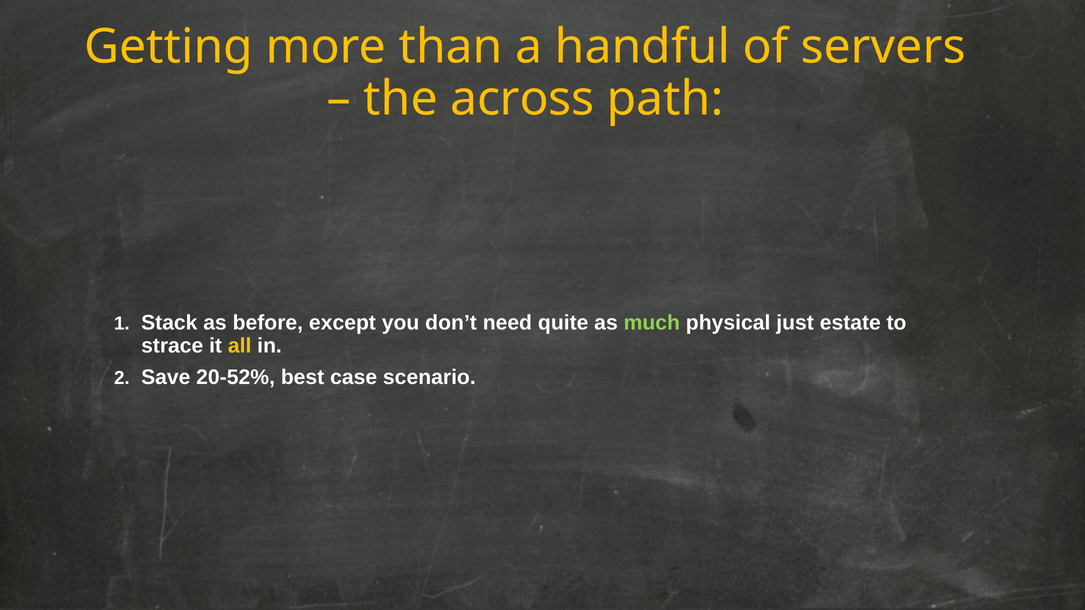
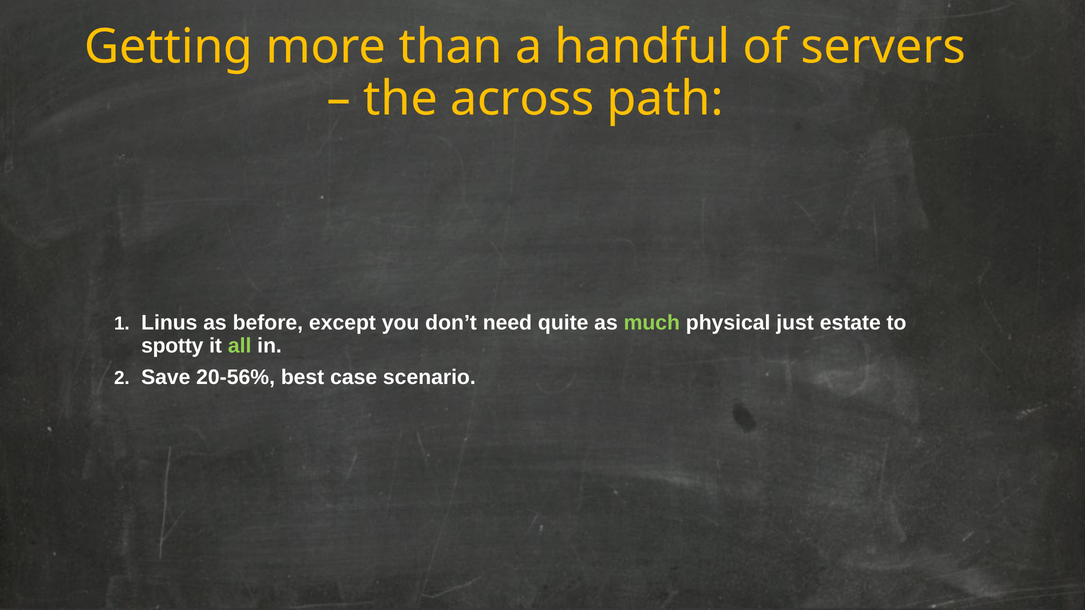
Stack: Stack -> Linus (169, 323)
strace: strace -> spotty (172, 346)
all colour: yellow -> light green (240, 346)
20-52%: 20-52% -> 20-56% (236, 377)
